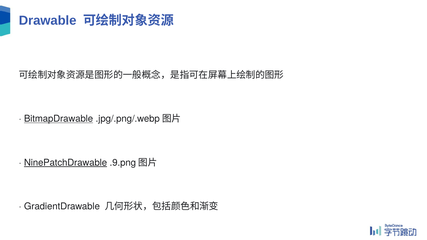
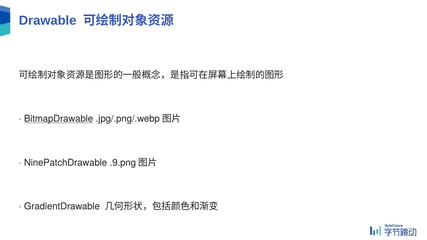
NinePatchDrawable underline: present -> none (66, 163)
